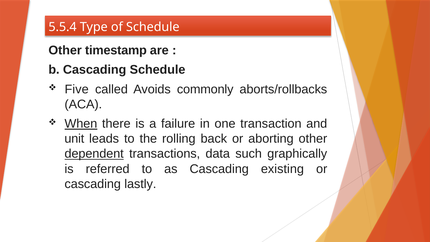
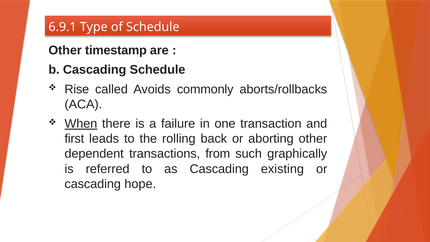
5.5.4: 5.5.4 -> 6.9.1 (63, 27)
Five: Five -> Rise (77, 89)
unit: unit -> first (74, 139)
dependent underline: present -> none (94, 154)
data: data -> from (218, 154)
lastly: lastly -> hope (140, 184)
